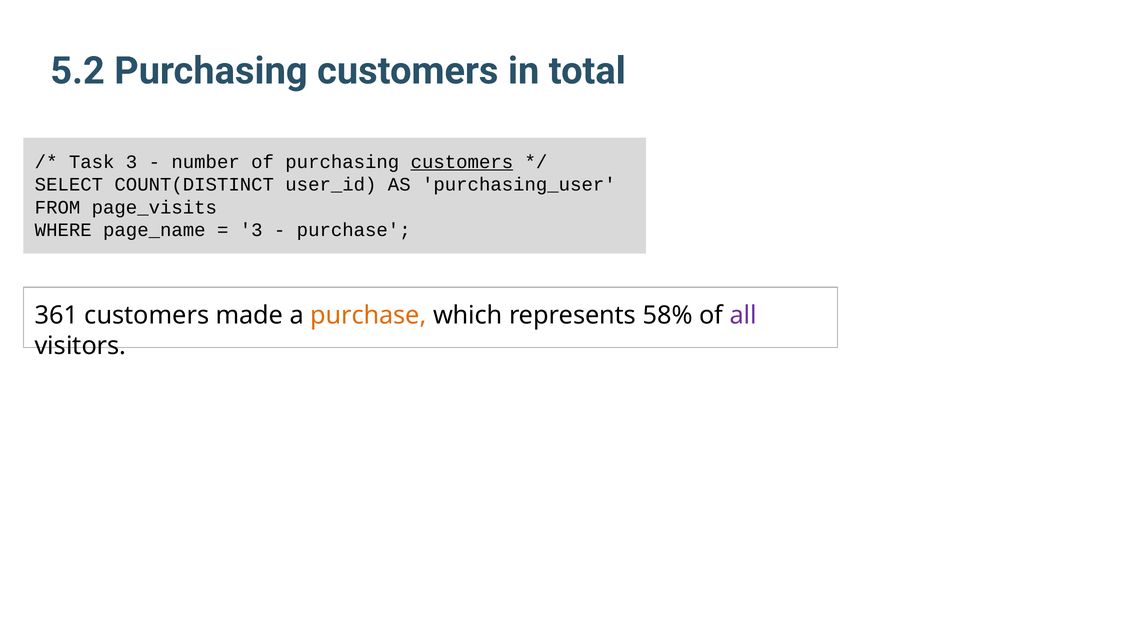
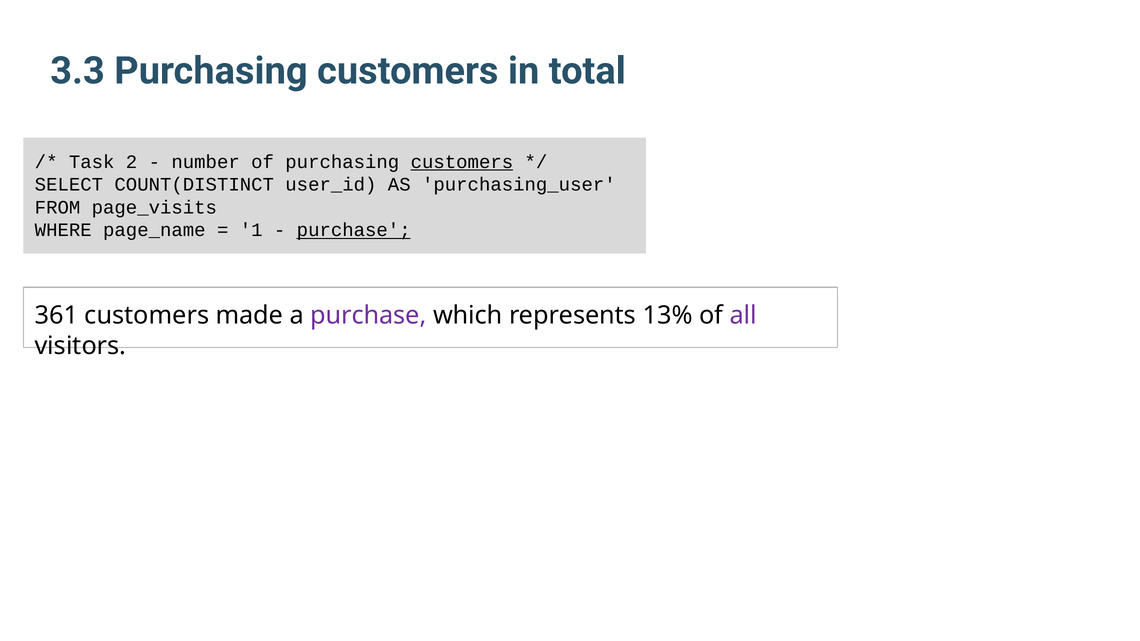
5.2: 5.2 -> 3.3 (77, 71)
Task 3: 3 -> 2 (132, 162)
3: 3 -> 1 (251, 230)
purchase underline: none -> present (354, 230)
purchase colour: orange -> purple (368, 316)
58%: 58% -> 13% (668, 316)
